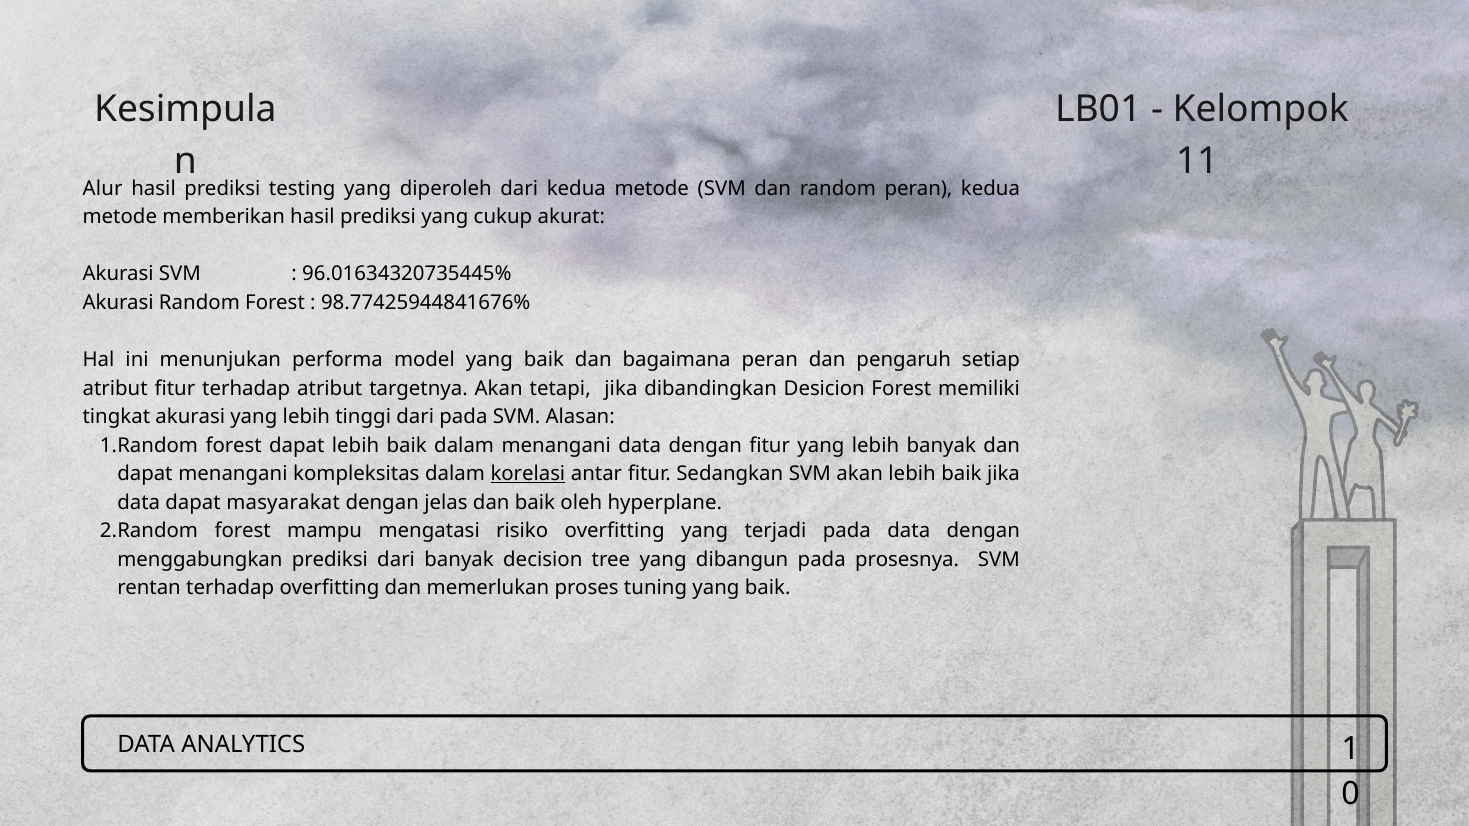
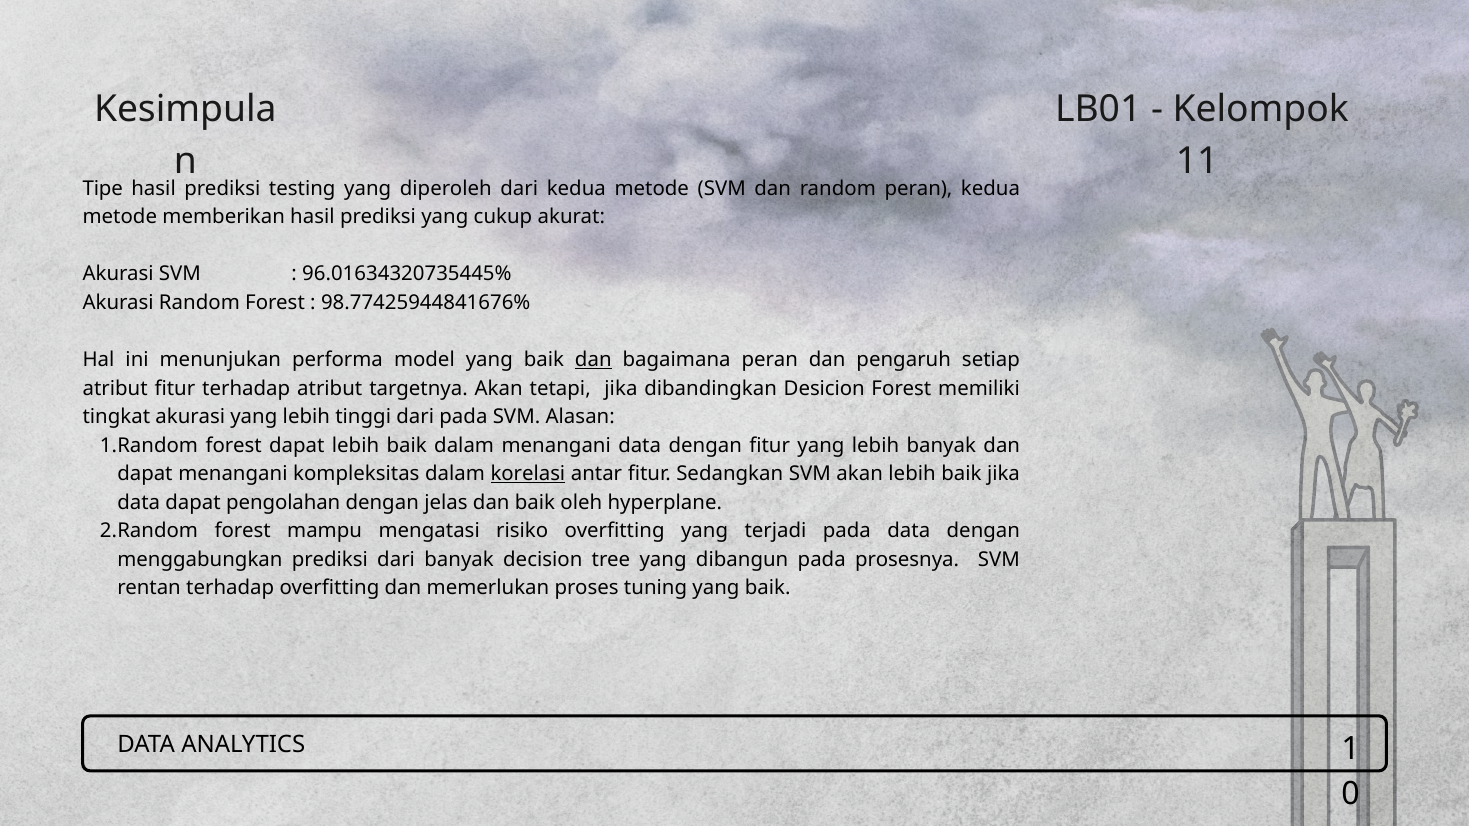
Alur: Alur -> Tipe (103, 188)
dan underline: none -> present (593, 360)
masyarakat: masyarakat -> pengolahan (283, 503)
